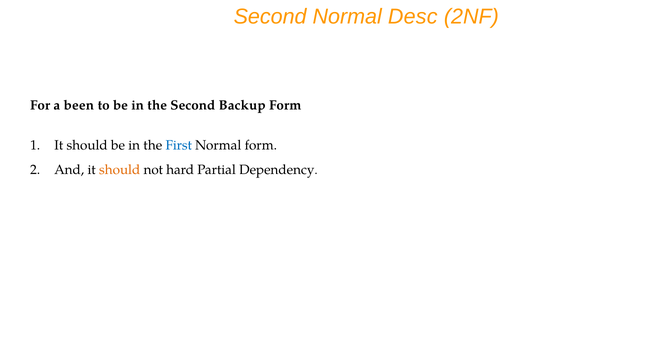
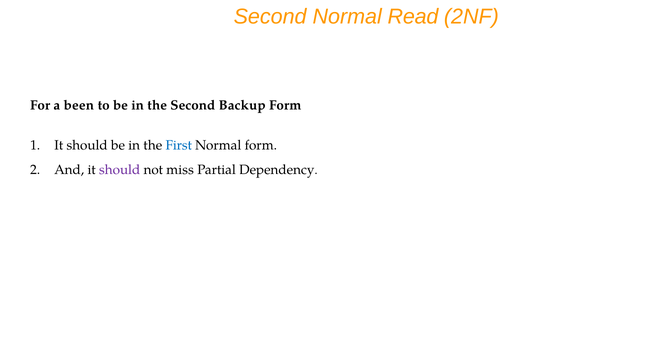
Desc: Desc -> Read (413, 17)
should colour: orange -> purple (120, 170)
hard: hard -> miss (180, 170)
